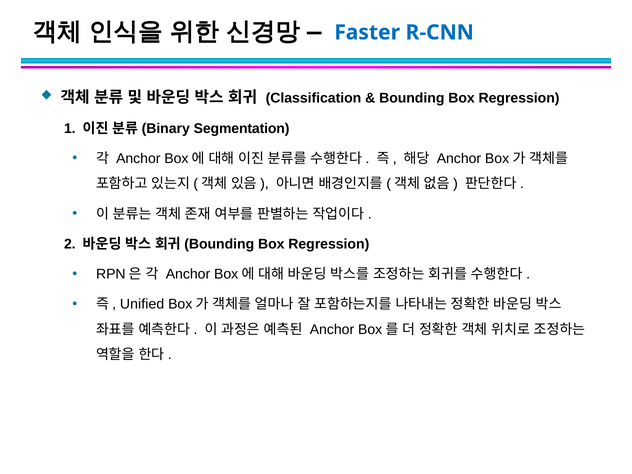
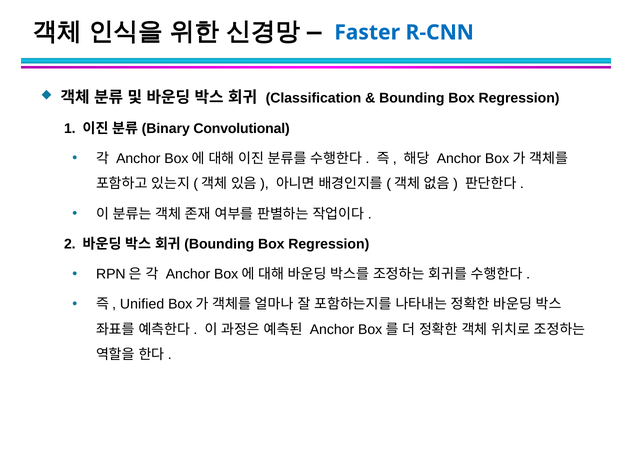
Segmentation: Segmentation -> Convolutional (242, 128)
